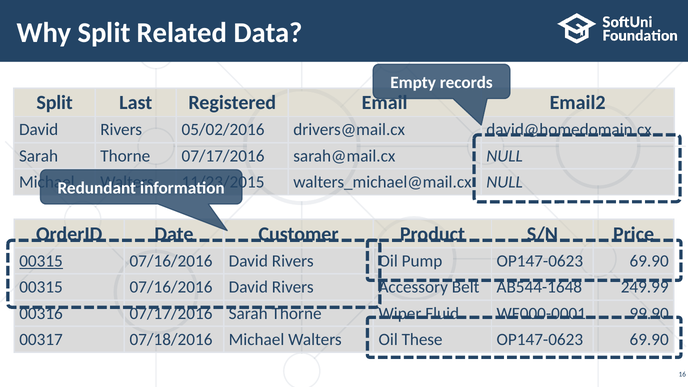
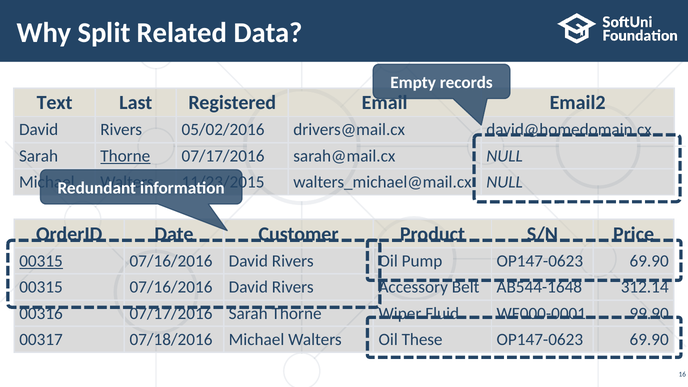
Split: Split -> Text (55, 103)
Thorne underline: none -> present (125, 156)
249.99: 249.99 -> 312.14 (645, 287)
